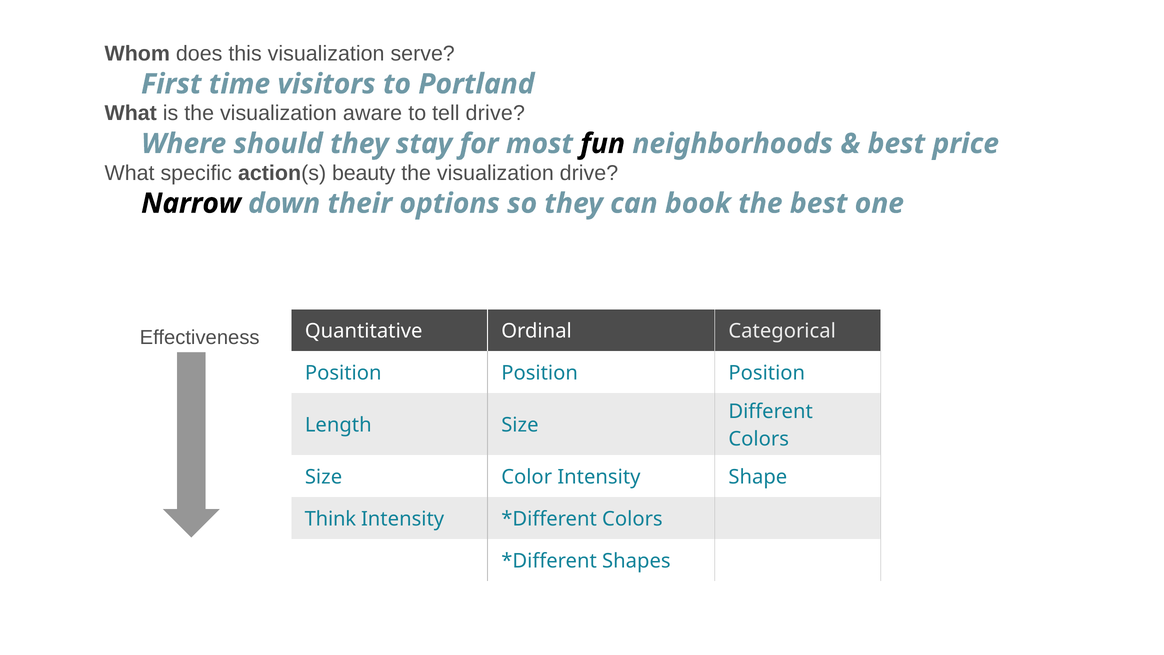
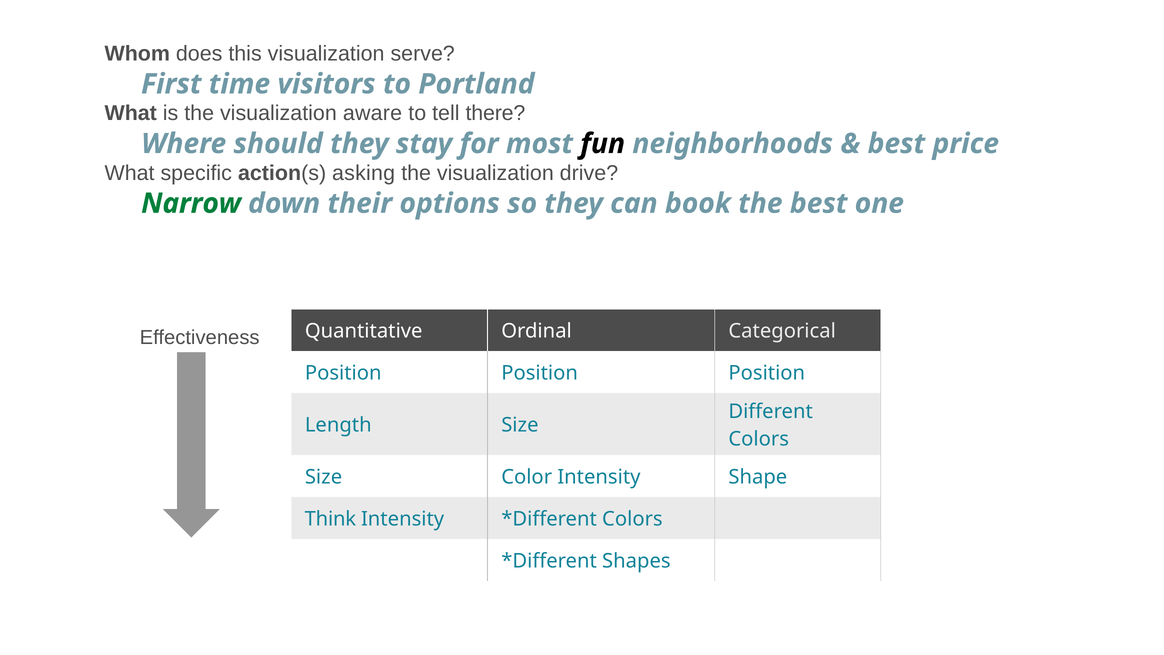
tell drive: drive -> there (495, 113)
beauty: beauty -> asking (364, 173)
Narrow colour: black -> green (191, 203)
